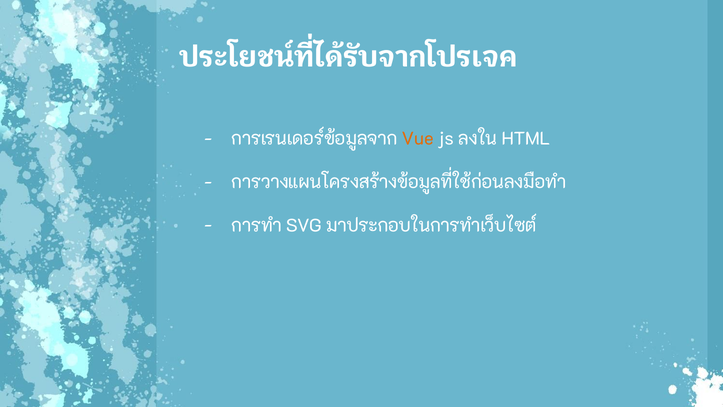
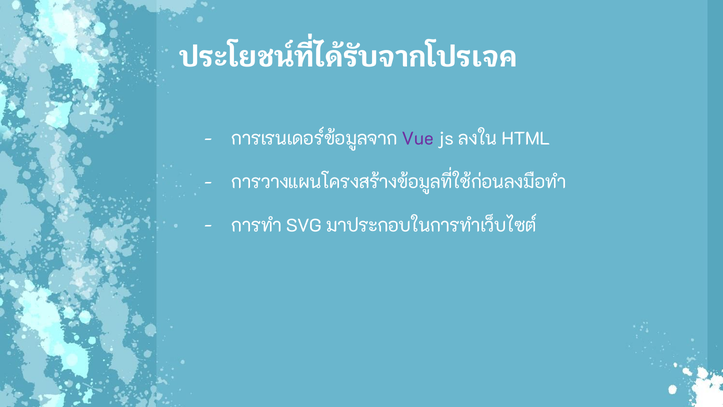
Vue colour: orange -> purple (418, 139)
